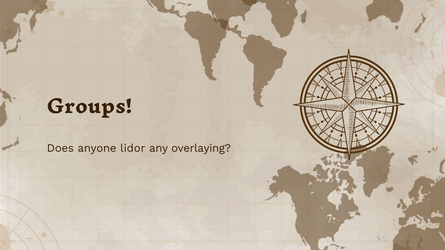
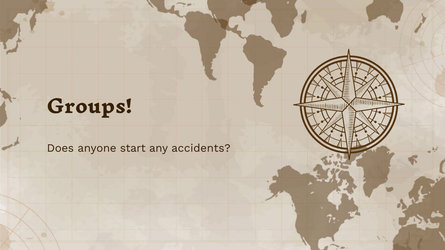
lidor: lidor -> start (133, 148)
overlaying: overlaying -> accidents (201, 148)
